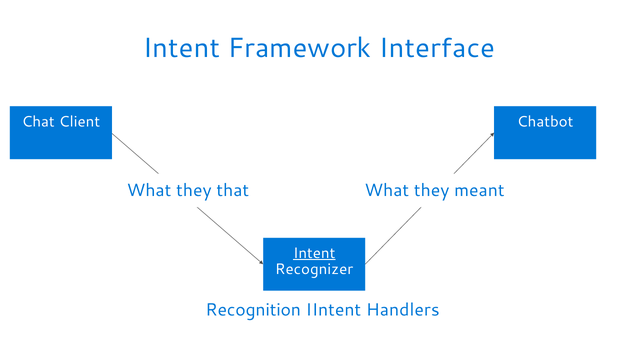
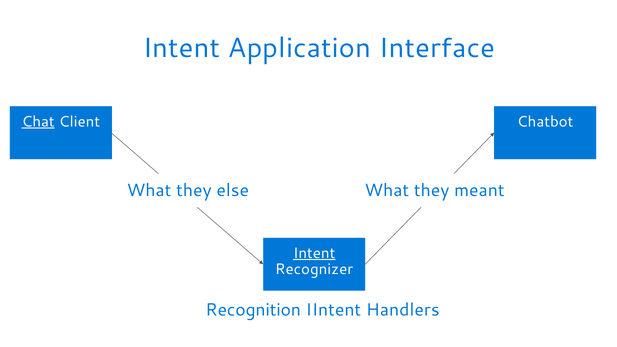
Framework: Framework -> Application (300, 48)
Chat underline: none -> present (38, 122)
that: that -> else (233, 190)
